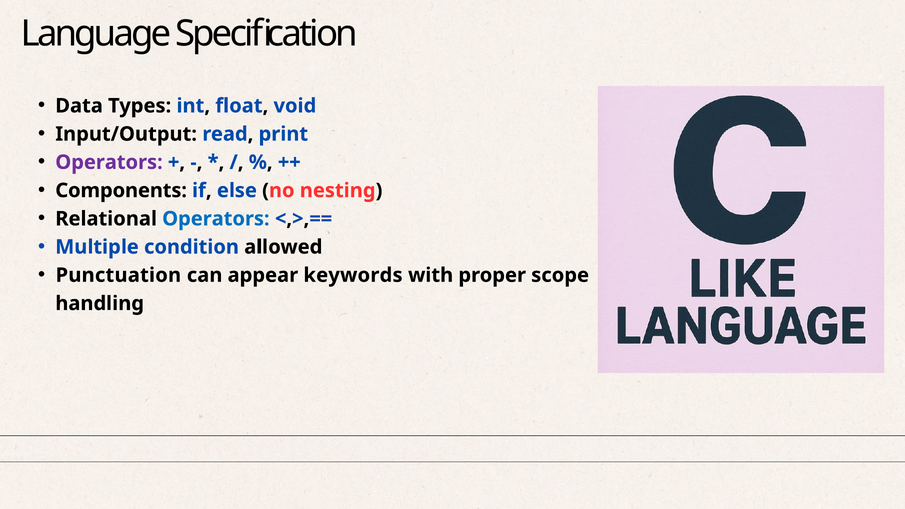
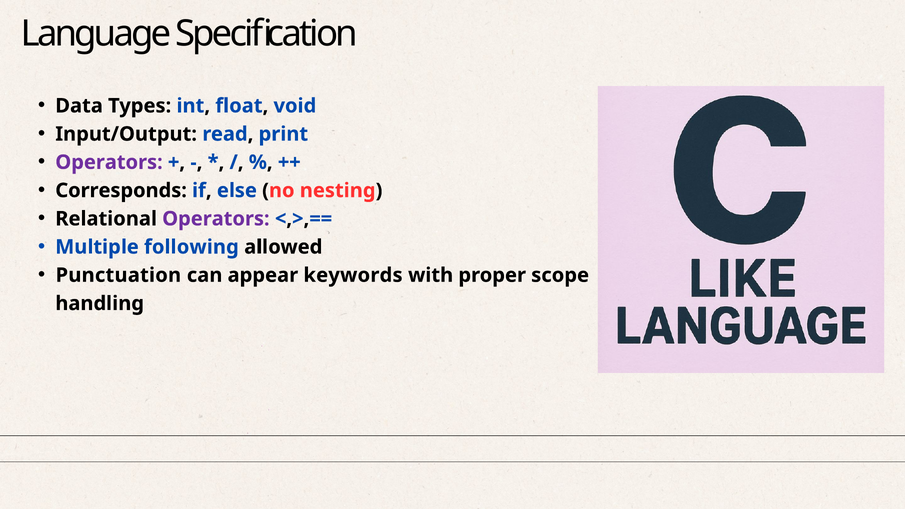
Components: Components -> Corresponds (121, 191)
Operators colour: blue -> purple (216, 219)
condition: condition -> following (191, 247)
